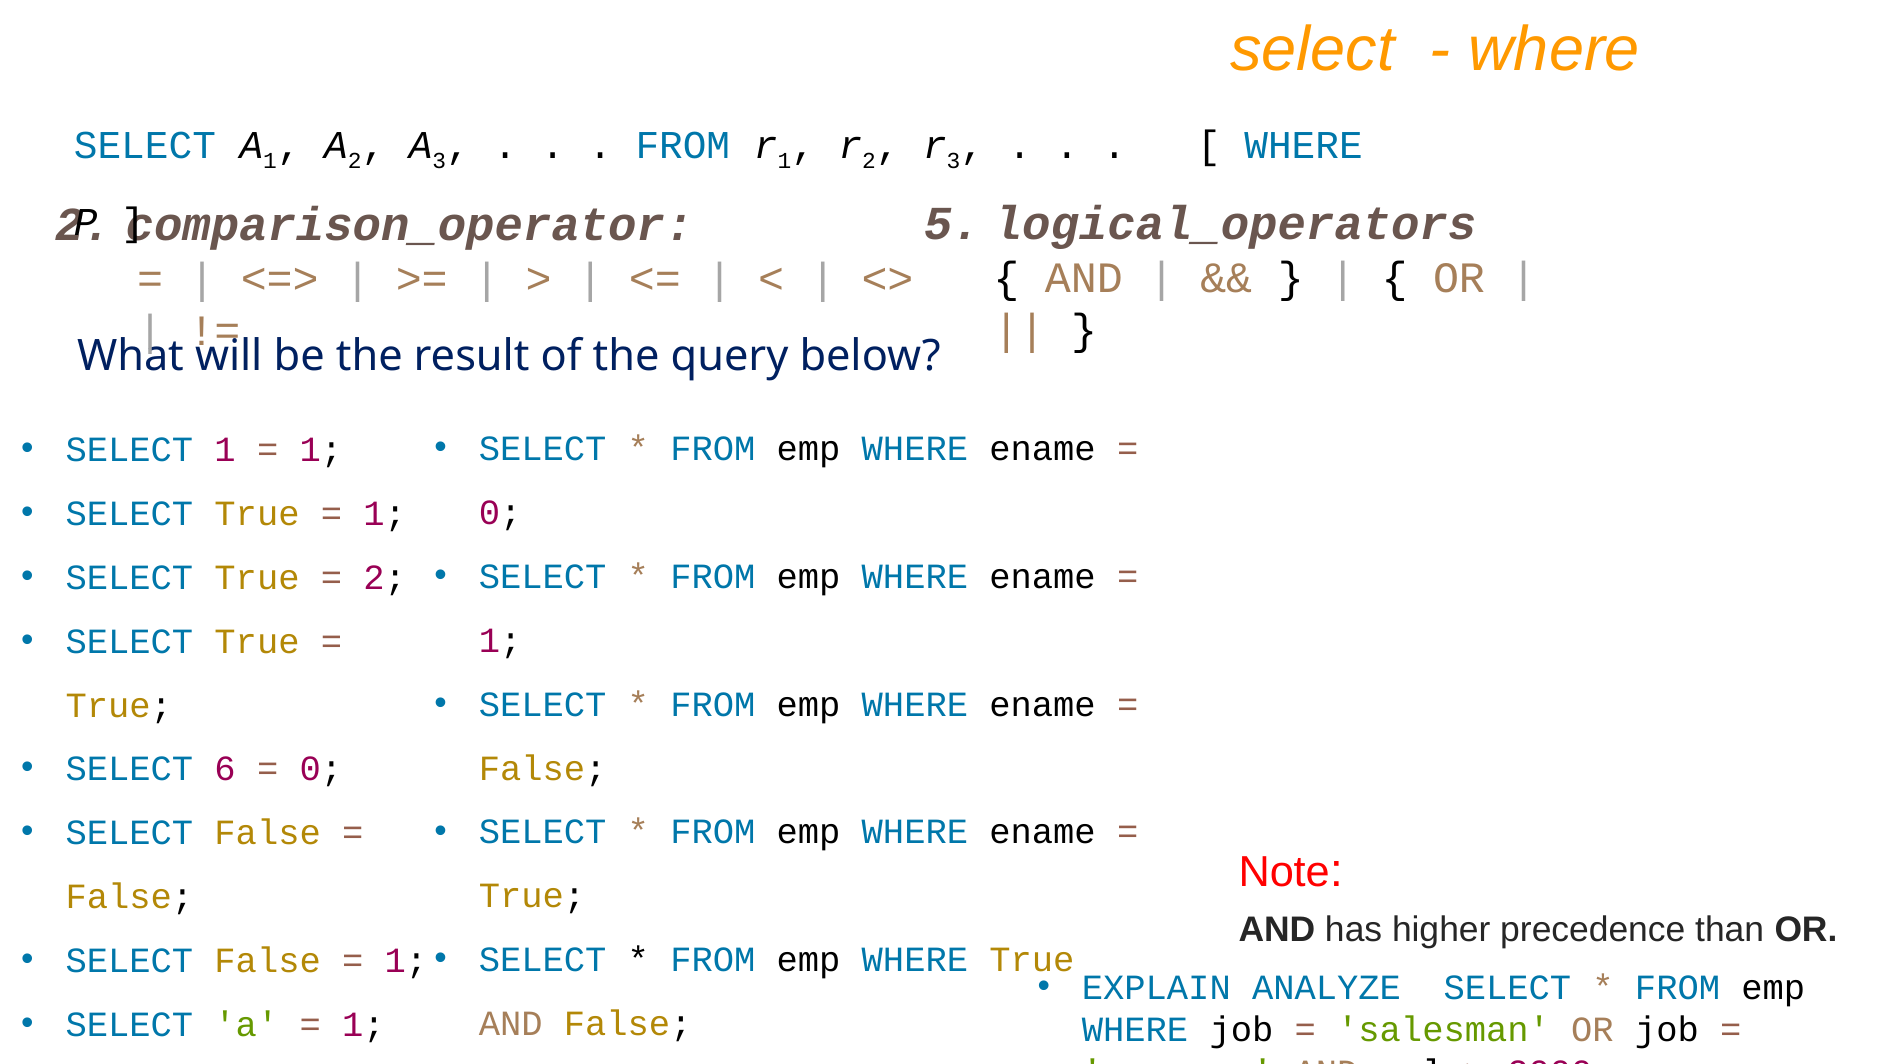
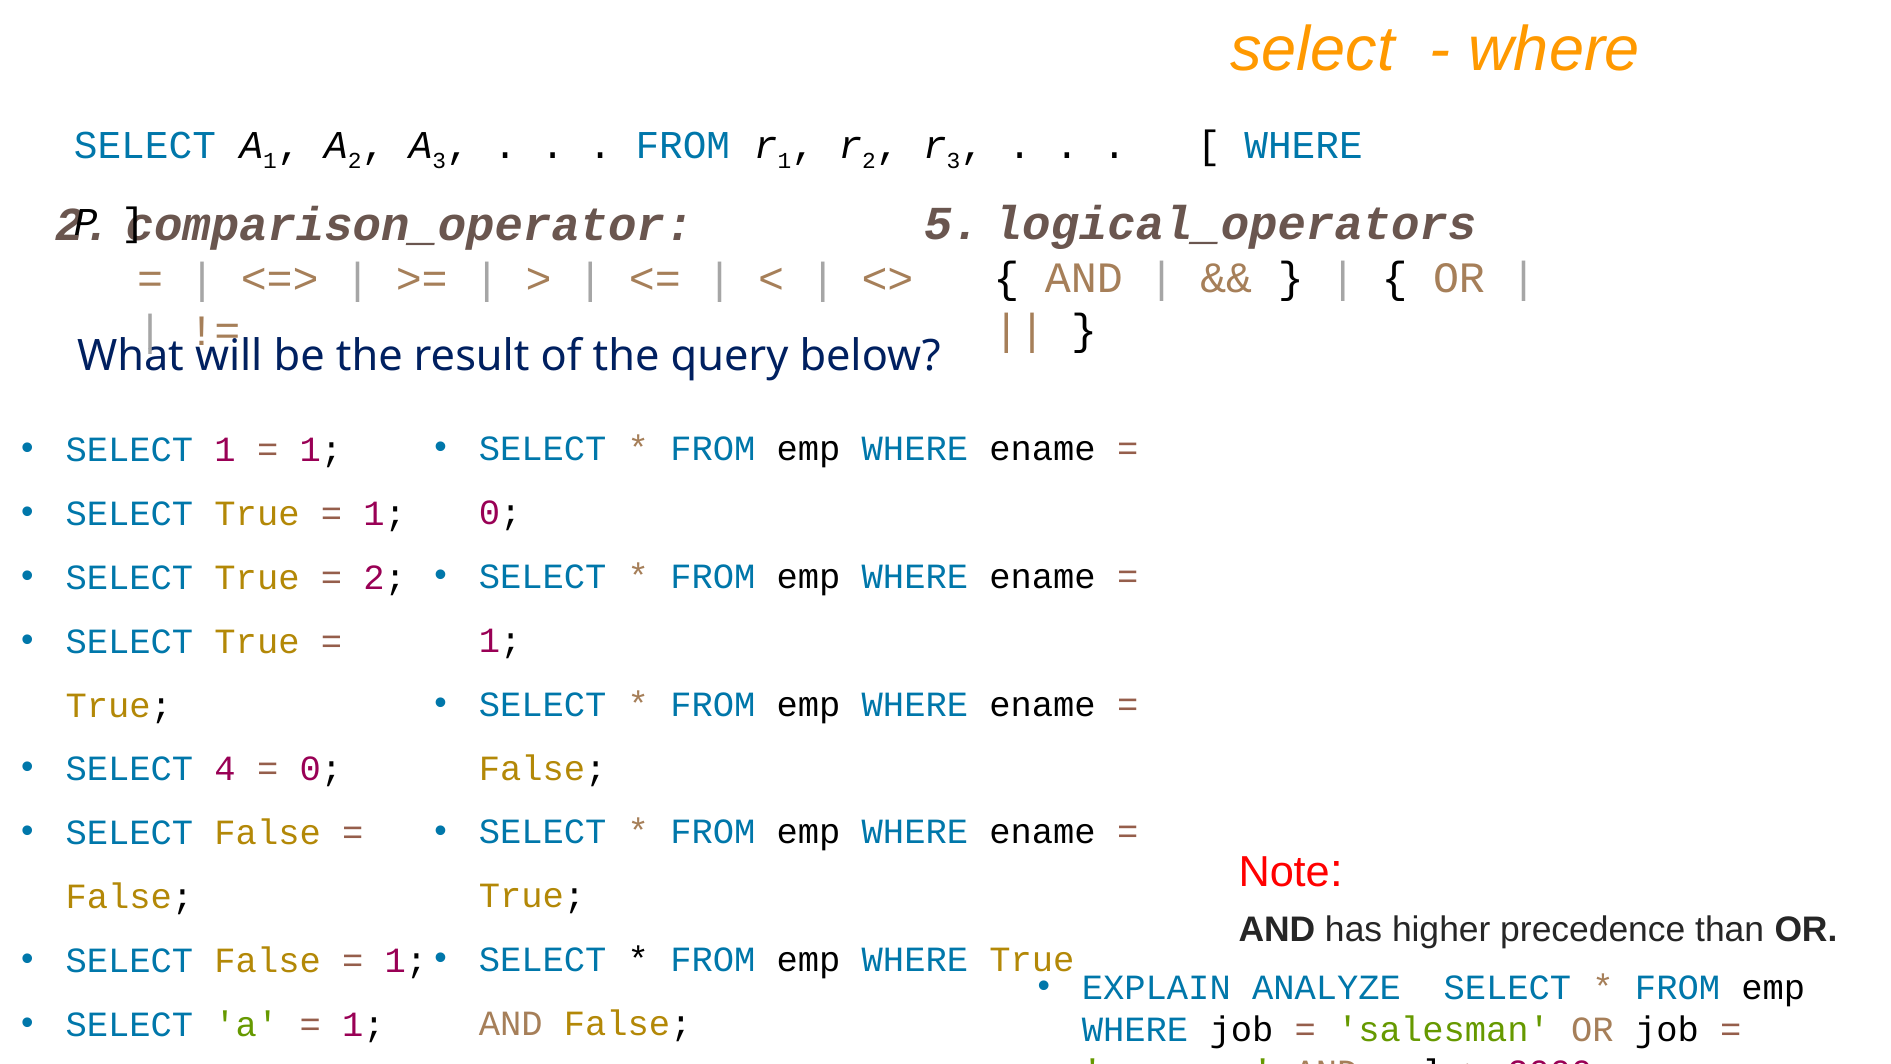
6: 6 -> 4 (225, 769)
